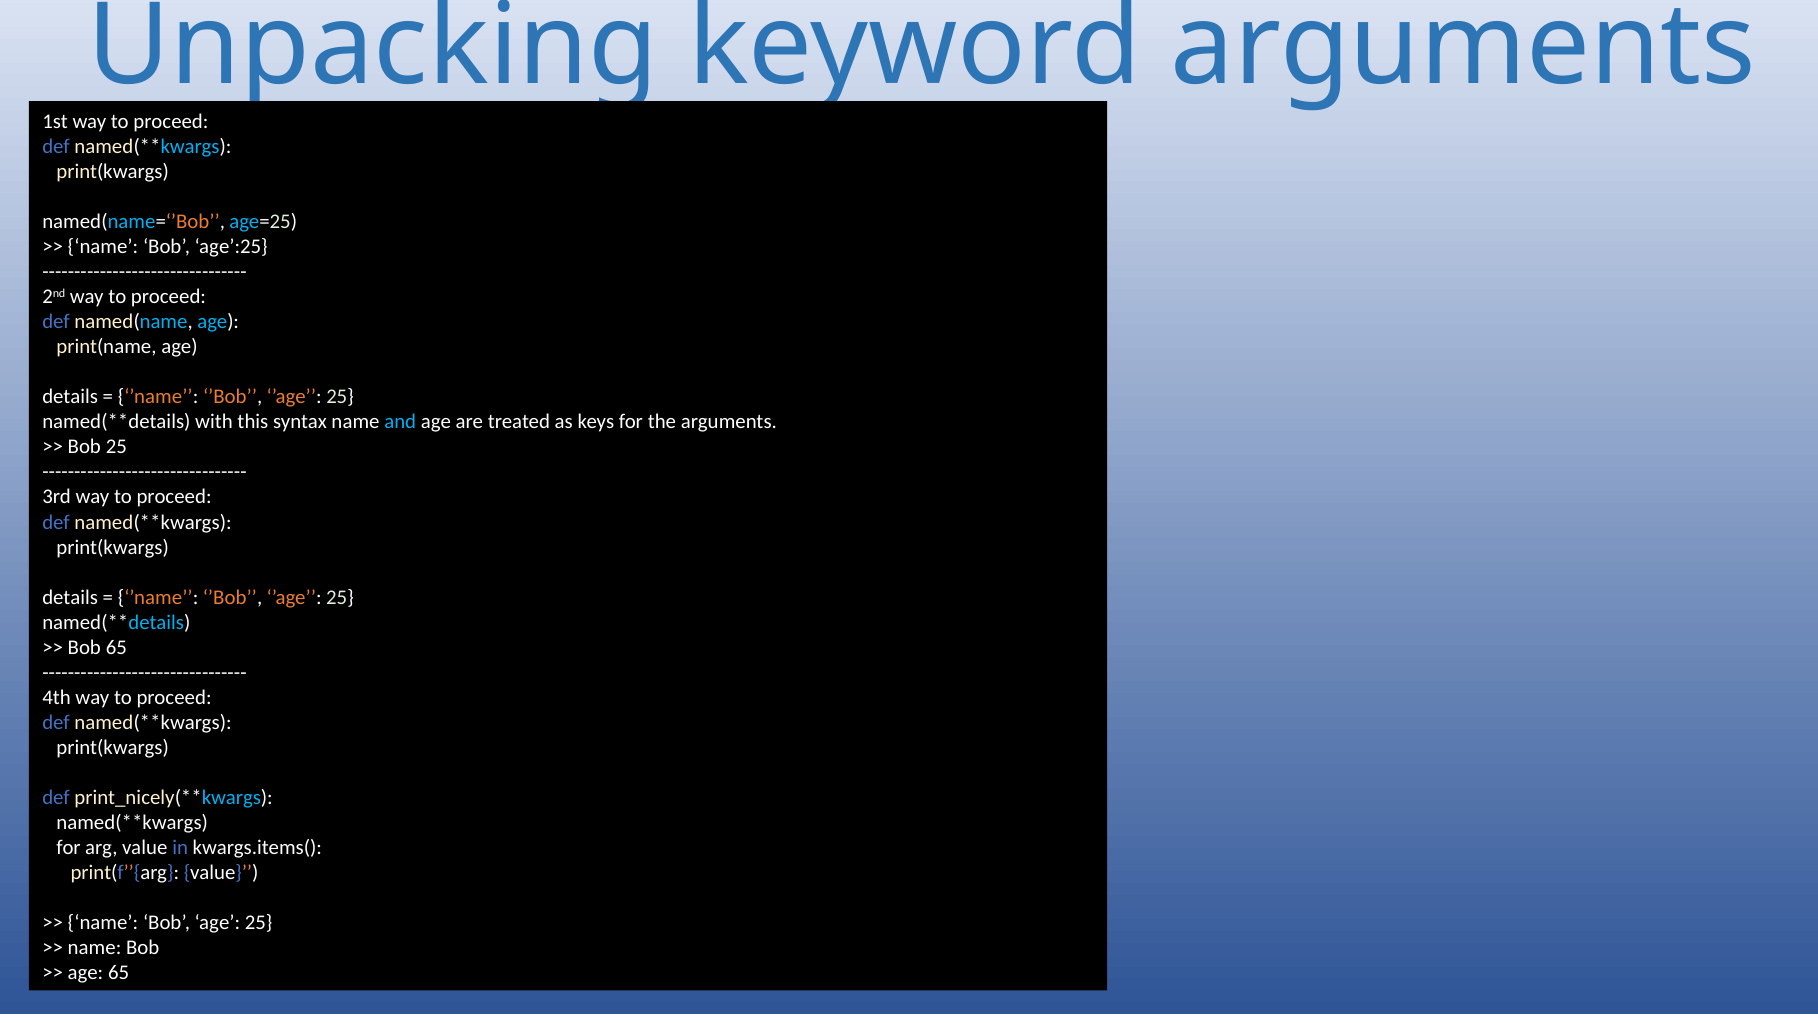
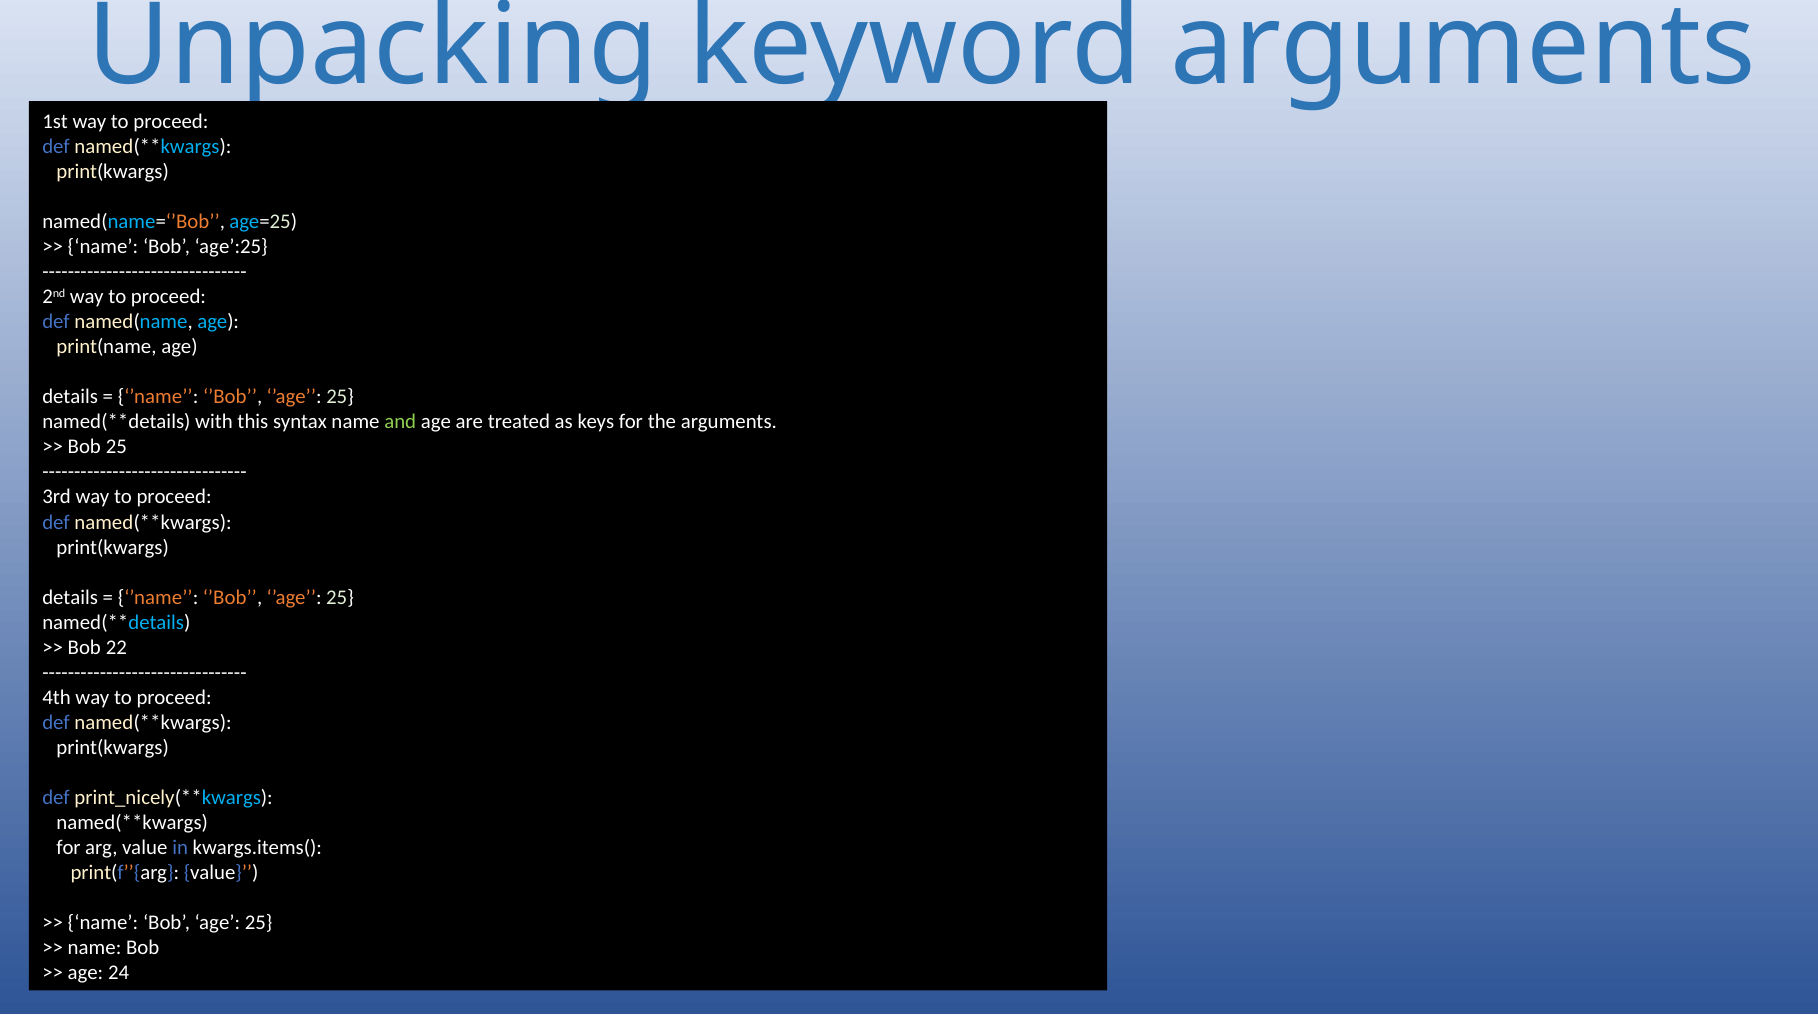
and colour: light blue -> light green (400, 422)
Bob 65: 65 -> 22 (116, 647)
age 65: 65 -> 24 (119, 972)
